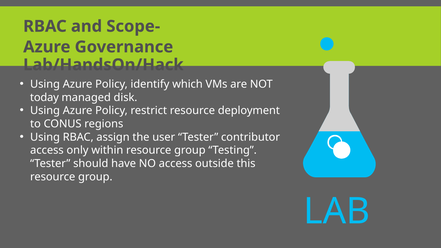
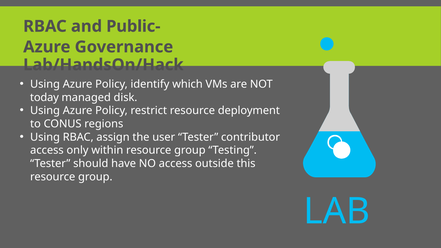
Scope-: Scope- -> Public- (133, 26)
